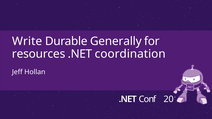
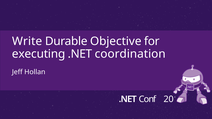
Generally: Generally -> Objective (116, 41)
resources: resources -> executing (39, 54)
